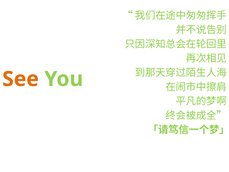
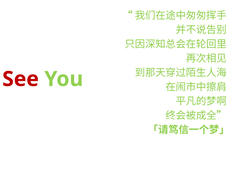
See colour: orange -> red (21, 79)
